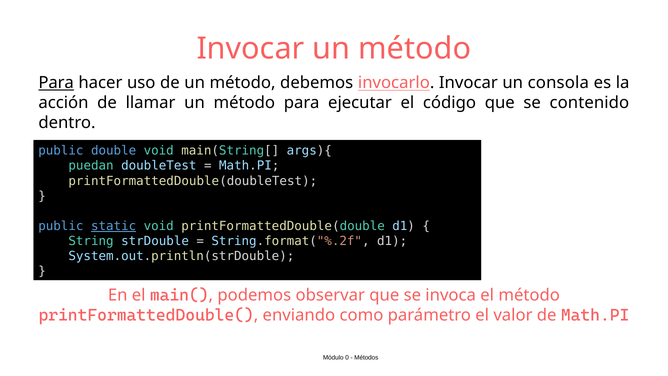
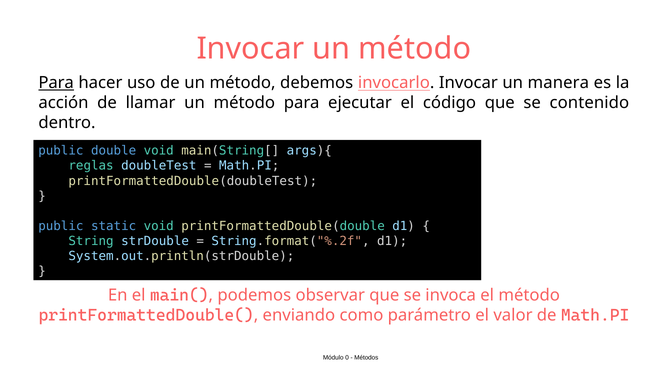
consola: consola -> manera (558, 83)
puedan: puedan -> reglas (91, 166)
static underline: present -> none (114, 226)
